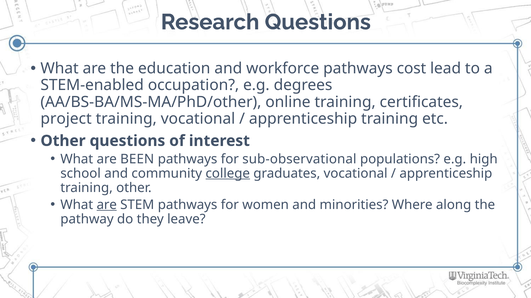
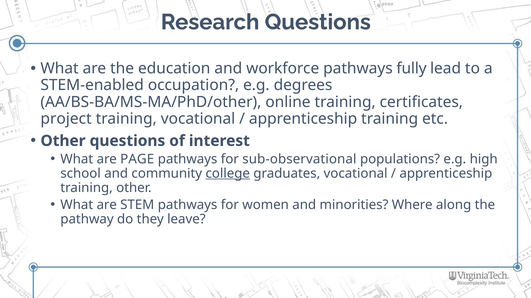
cost: cost -> fully (411, 69)
BEEN: BEEN -> PAGE (137, 159)
are underline: present -> none (107, 205)
